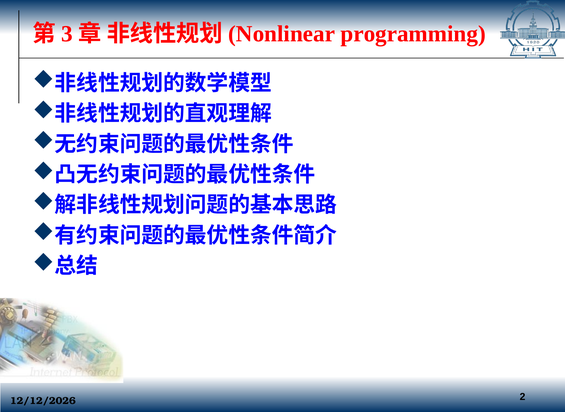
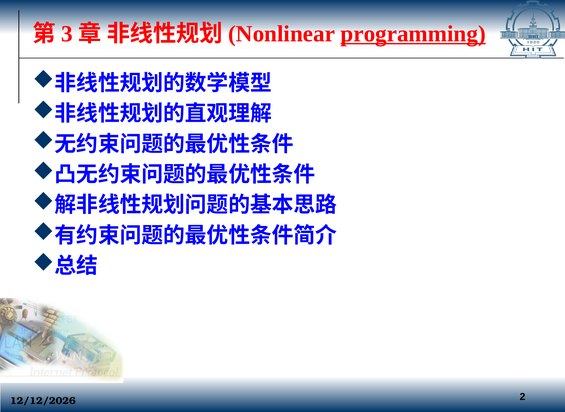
programming underline: none -> present (413, 34)
